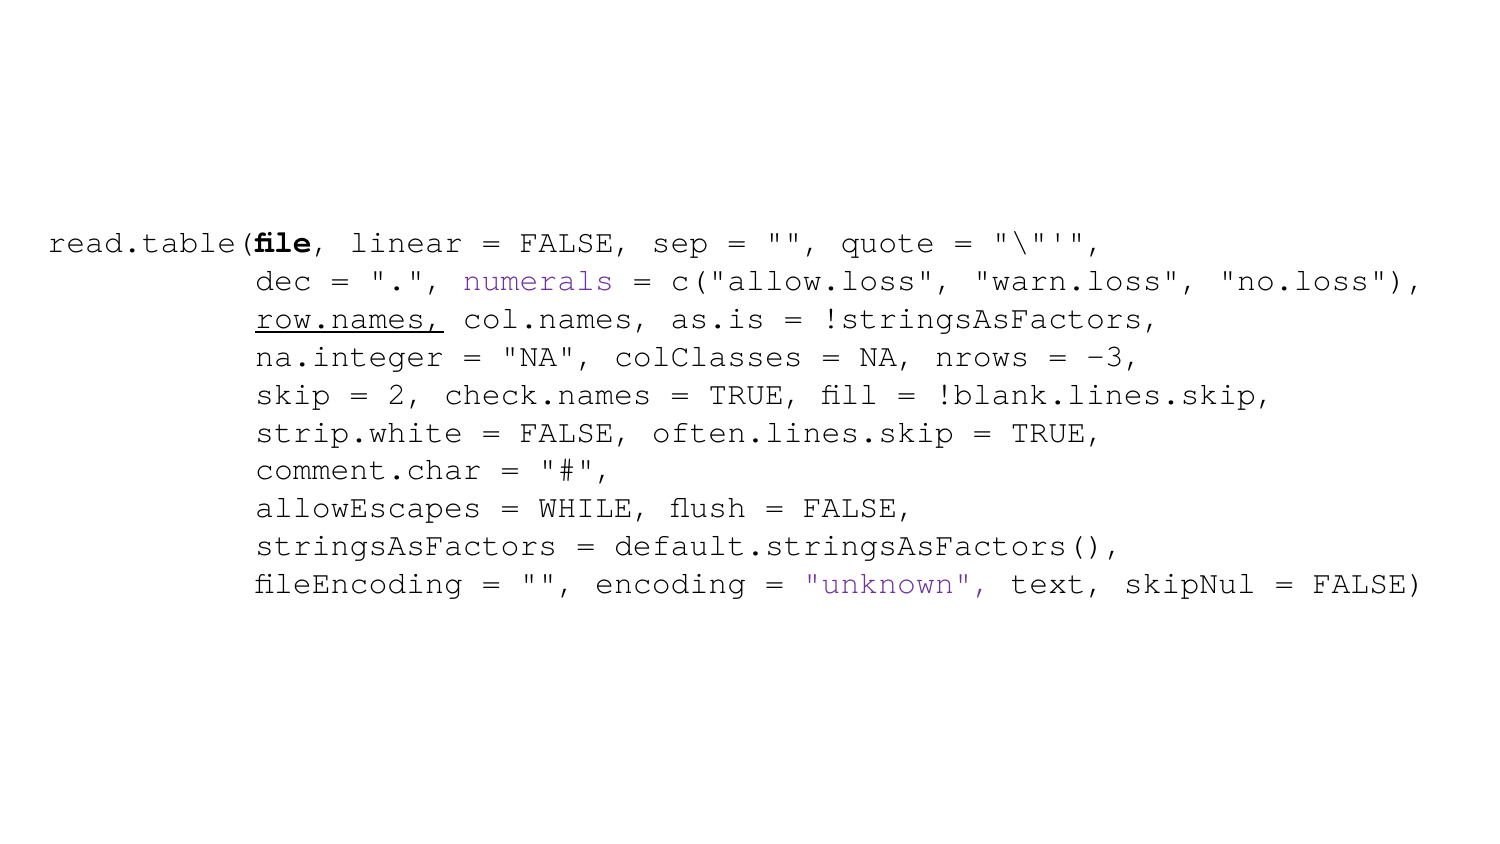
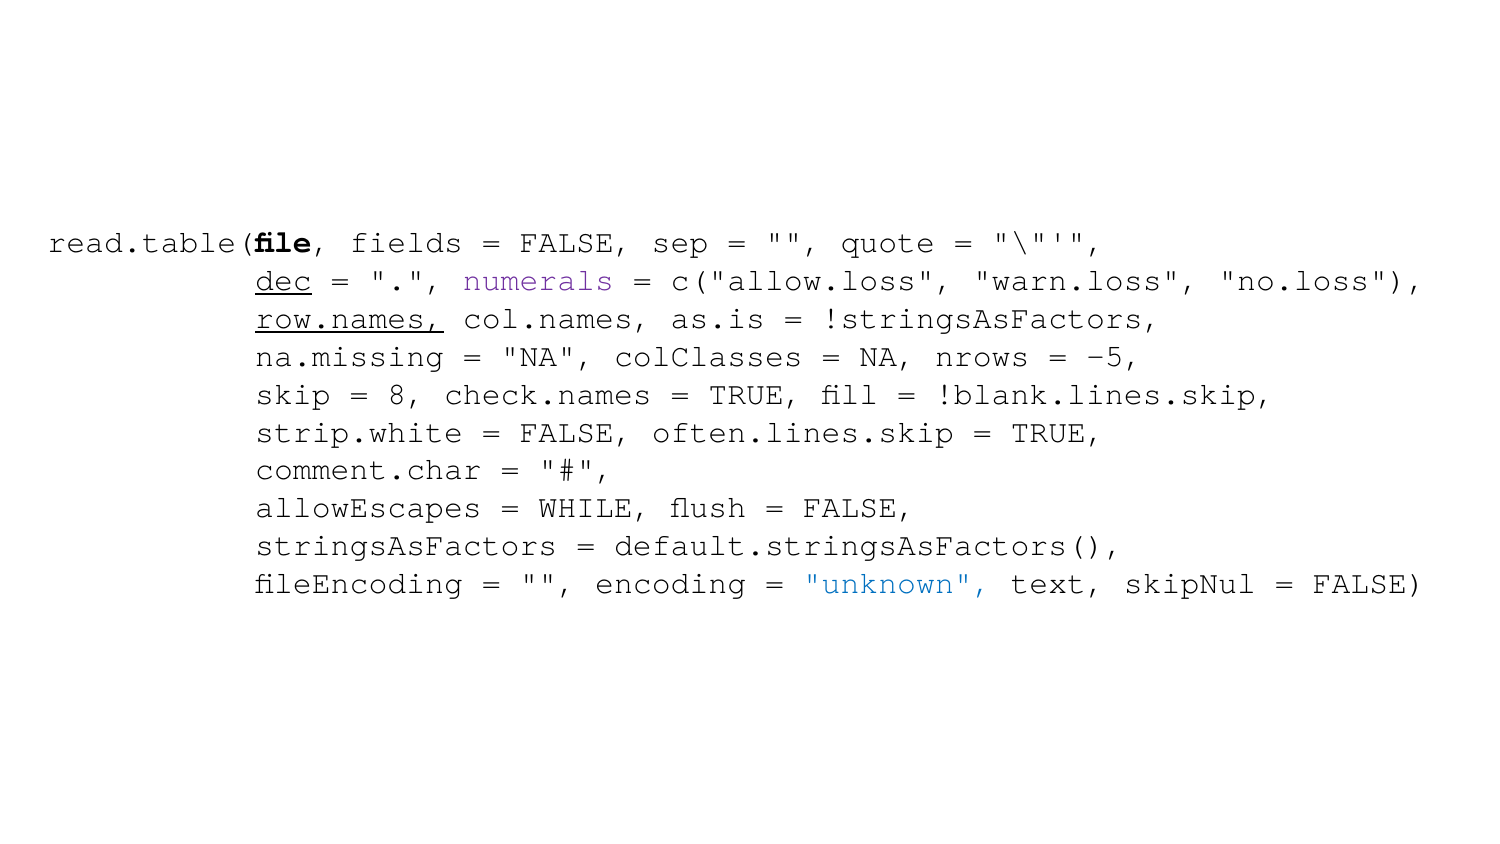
linear: linear -> fields (406, 243)
dec underline: none -> present (284, 280)
na.integer: na.integer -> na.missing (350, 356)
-3: -3 -> -5 (1114, 356)
2: 2 -> 8 (406, 394)
unknown colour: purple -> blue (897, 583)
